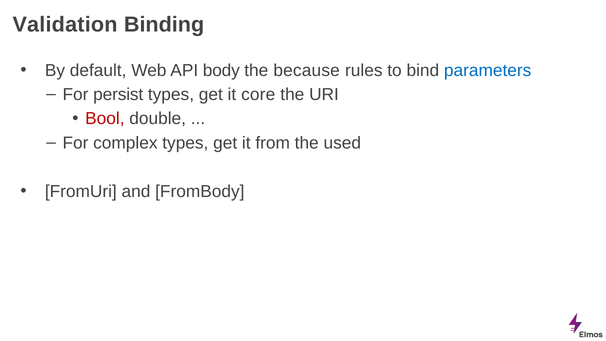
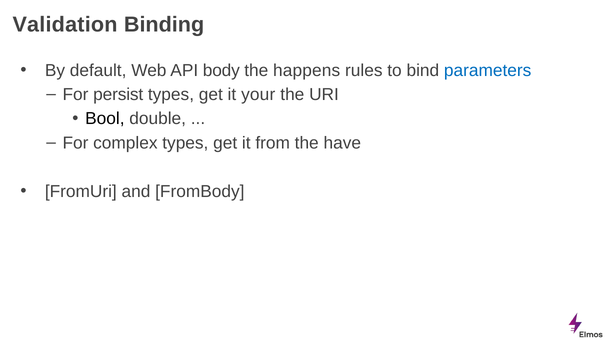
because: because -> happens (307, 70)
core: core -> your (258, 95)
Bool colour: red -> black (105, 119)
used: used -> have (342, 143)
